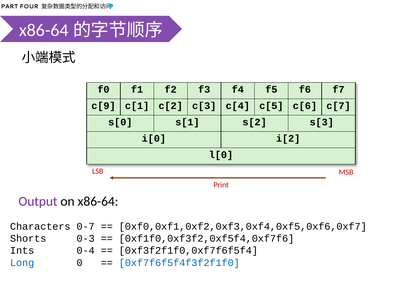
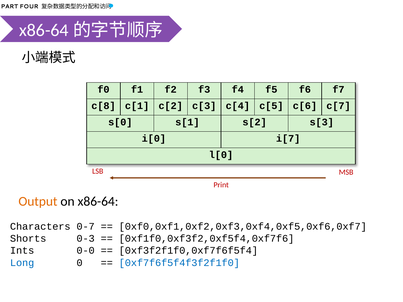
c[9: c[9 -> c[8 (103, 106)
i[2: i[2 -> i[7 (288, 139)
Output colour: purple -> orange (38, 202)
0-4: 0-4 -> 0-0 (86, 251)
